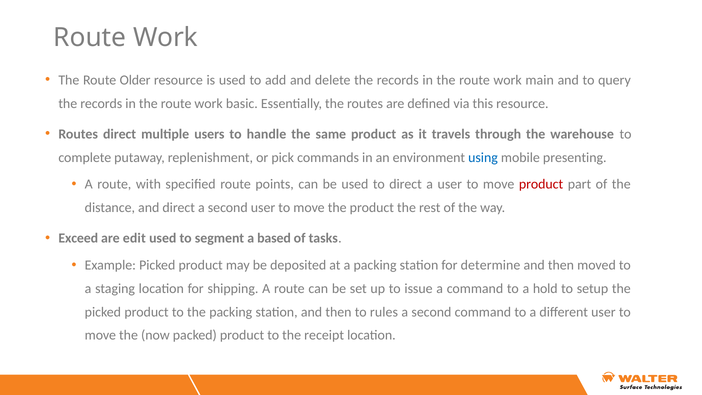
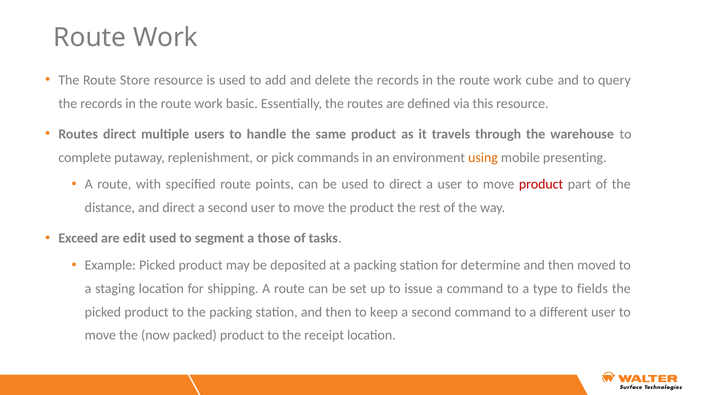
Older: Older -> Store (135, 80)
main: main -> cube (540, 80)
using colour: blue -> orange (483, 157)
based: based -> those (274, 238)
hold: hold -> type (545, 289)
setup: setup -> fields (592, 289)
rules: rules -> keep (384, 312)
